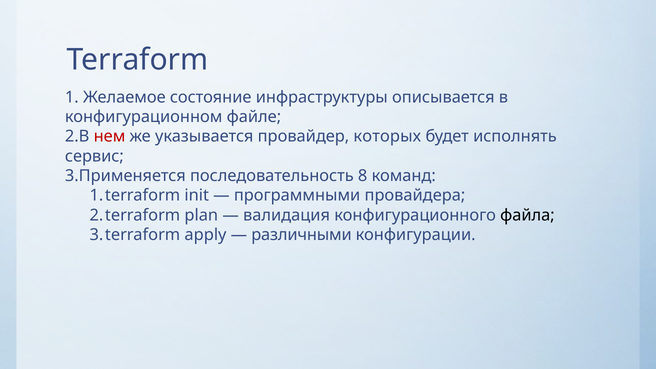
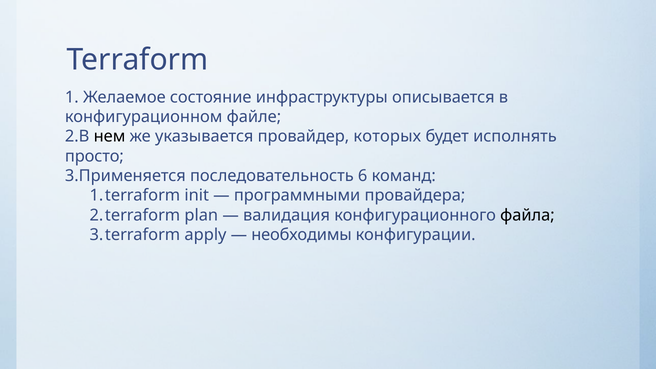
нем colour: red -> black (110, 137)
сервис: сервис -> просто (94, 156)
8: 8 -> 6 (363, 176)
различными: различными -> необходимы (302, 235)
